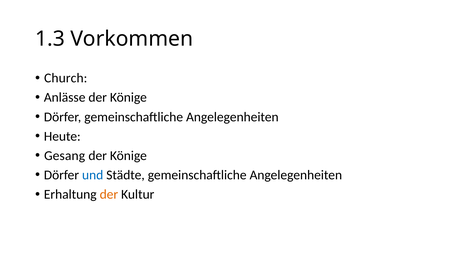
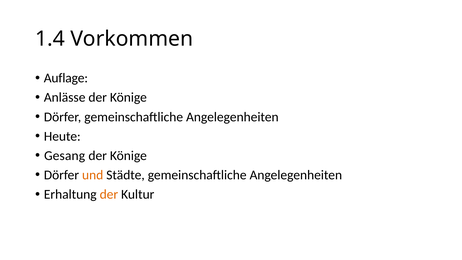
1.3: 1.3 -> 1.4 (50, 39)
Church: Church -> Auflage (66, 78)
und colour: blue -> orange (93, 175)
